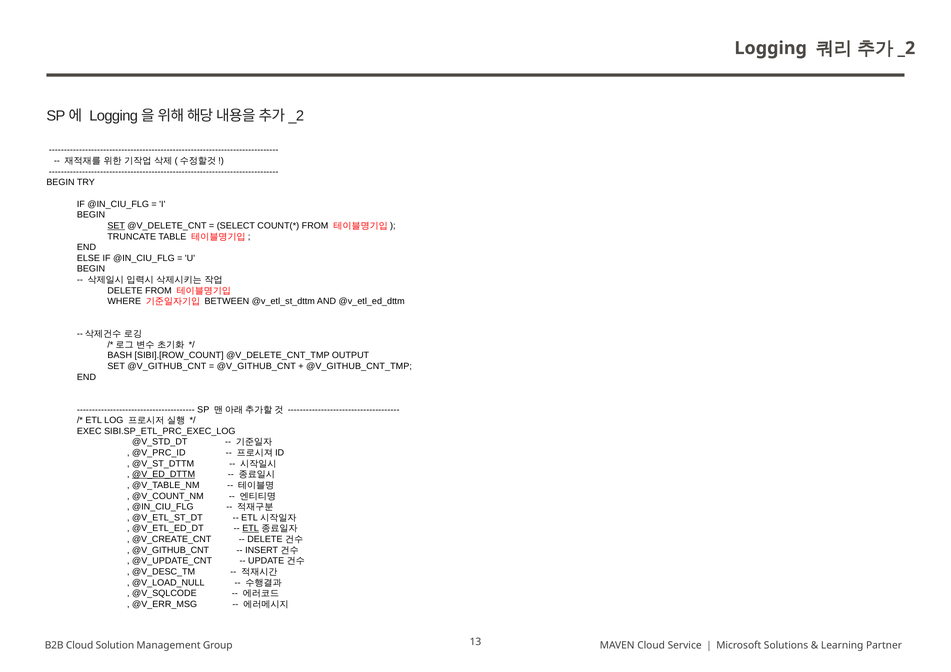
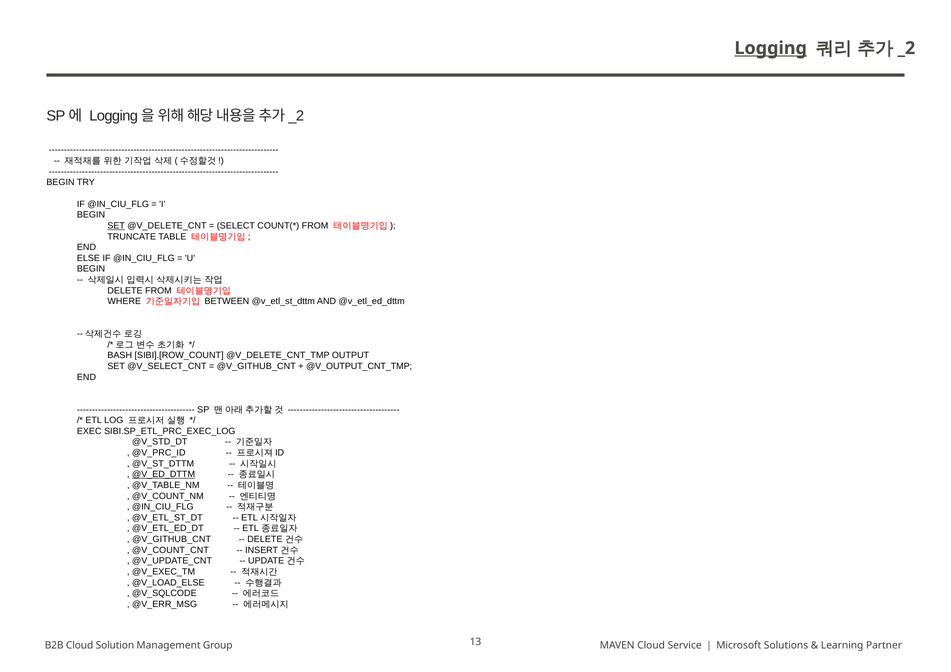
Logging underline: none -> present (771, 48)
SET @V_GITHUB_CNT: @V_GITHUB_CNT -> @V_SELECT_CNT (167, 367)
@V_GITHUB_CNT_TMP: @V_GITHUB_CNT_TMP -> @V_OUTPUT_CNT_TMP (359, 367)
ETL underline: present -> none (251, 529)
@V_CREATE_CNT: @V_CREATE_CNT -> @V_GITHUB_CNT (172, 540)
@V_GITHUB_CNT: @V_GITHUB_CNT -> @V_COUNT_CNT (171, 551)
@V_DESC_TM: @V_DESC_TM -> @V_EXEC_TM (164, 572)
@V_LOAD_NULL: @V_LOAD_NULL -> @V_LOAD_ELSE (168, 583)
